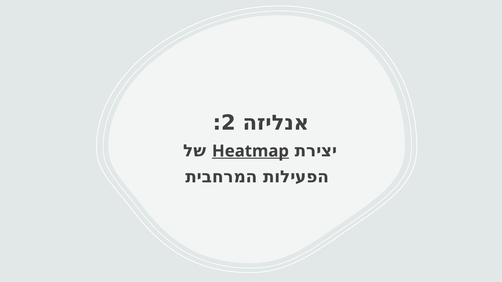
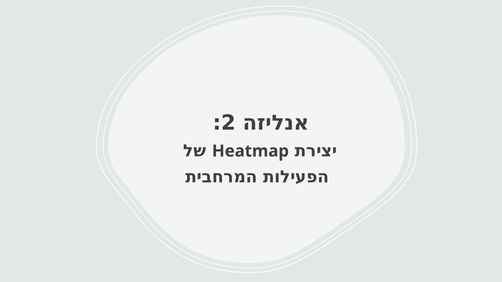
Heatmap underline: present -> none (250, 151)
